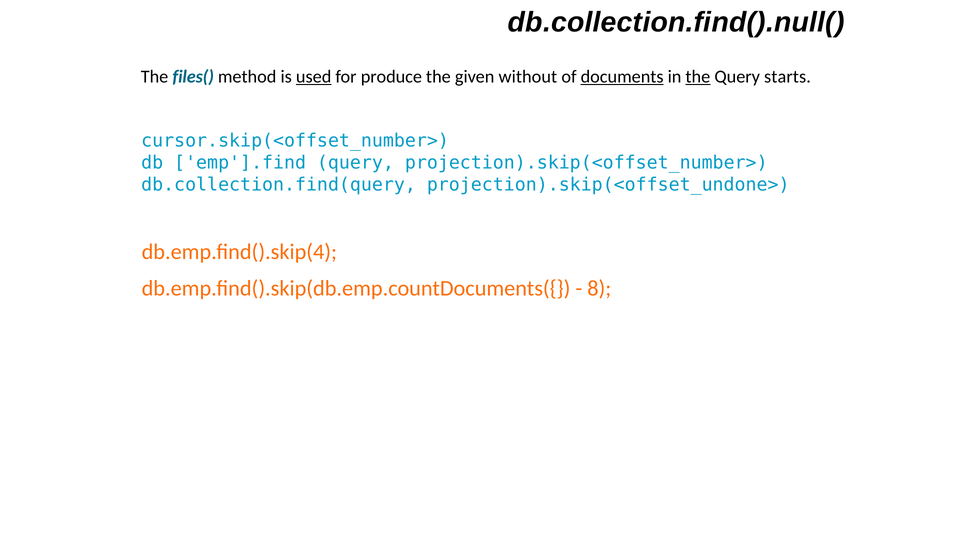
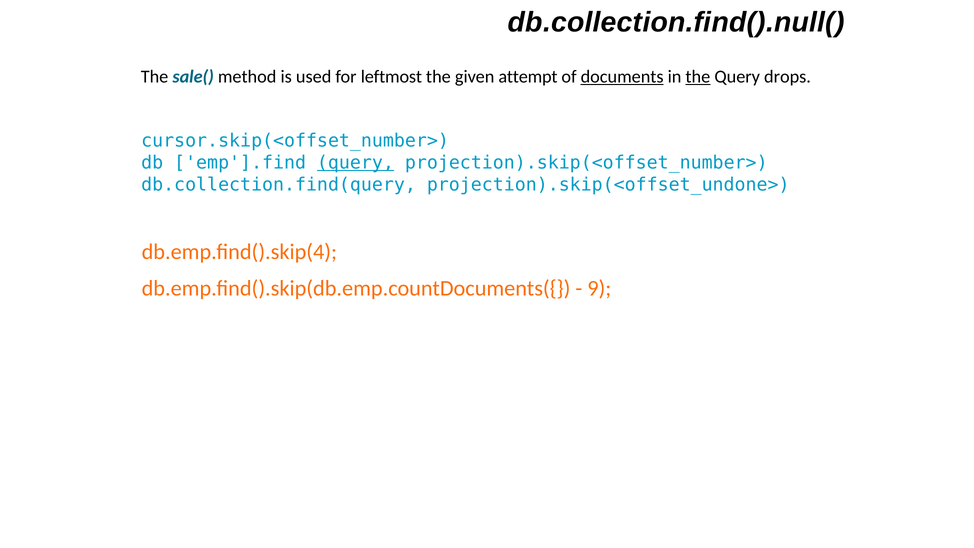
files(: files( -> sale( (193, 77)
used underline: present -> none (314, 77)
produce: produce -> leftmost (391, 77)
without: without -> attempt (528, 77)
starts: starts -> drops (788, 77)
query underline: none -> present (355, 163)
8: 8 -> 9 (599, 288)
